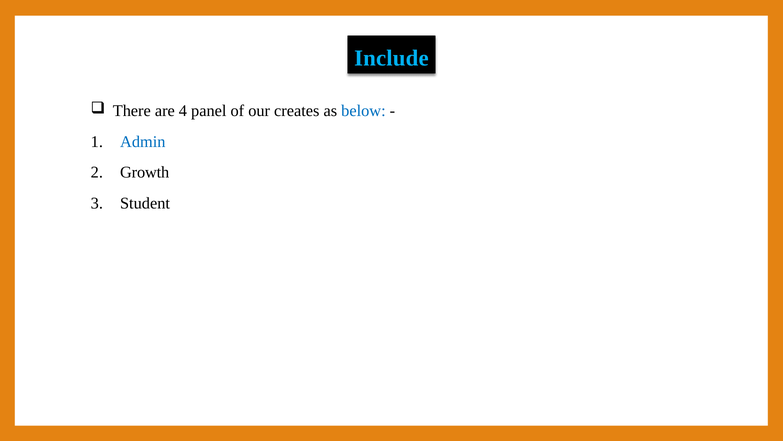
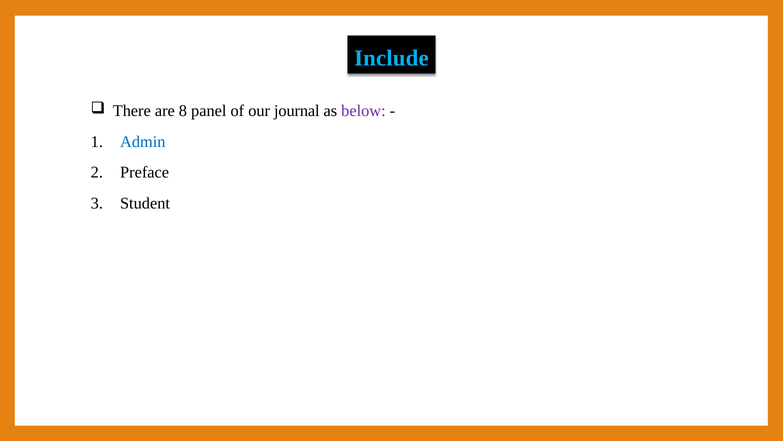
4: 4 -> 8 (183, 111)
creates: creates -> journal (297, 111)
below colour: blue -> purple (363, 111)
Growth: Growth -> Preface (145, 172)
